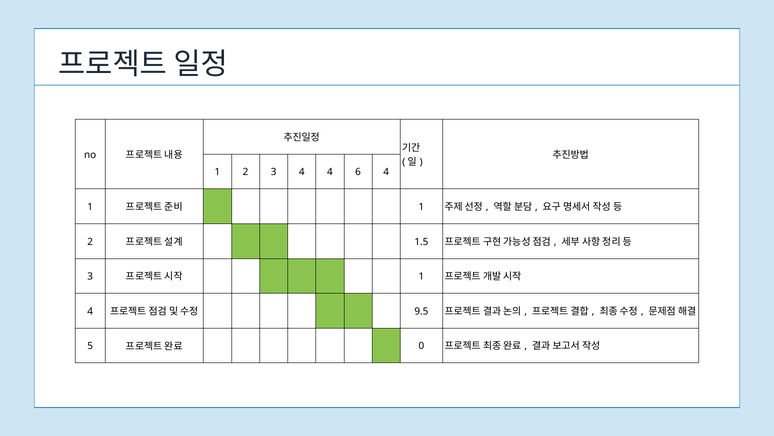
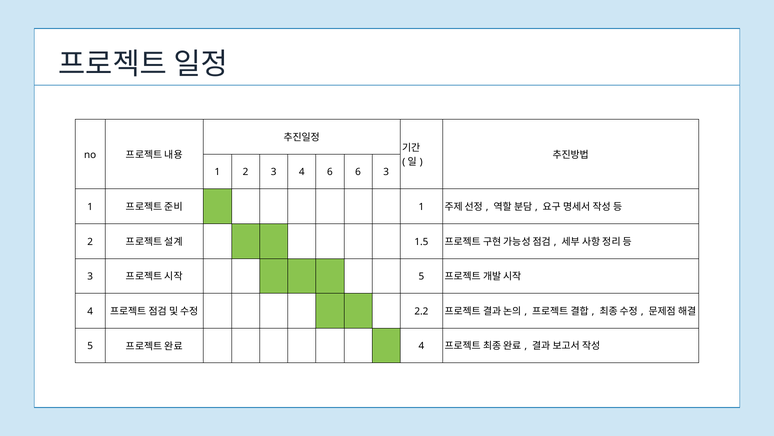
4 4: 4 -> 6 (330, 172)
6 4: 4 -> 3 (386, 172)
1: 1 -> 5 (421, 276)
9.5: 9.5 -> 2.2 (421, 311)
0: 0 -> 4 (421, 346)
